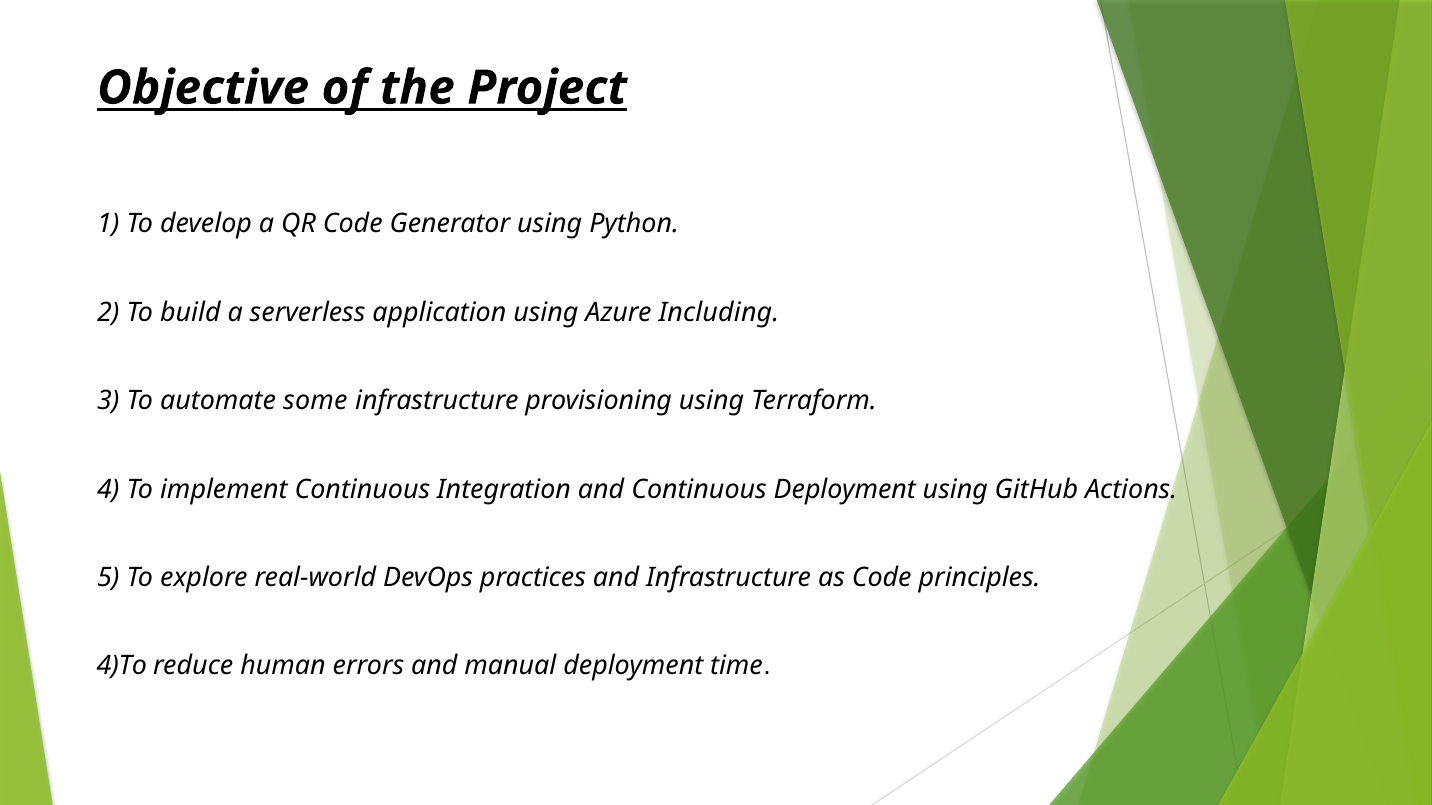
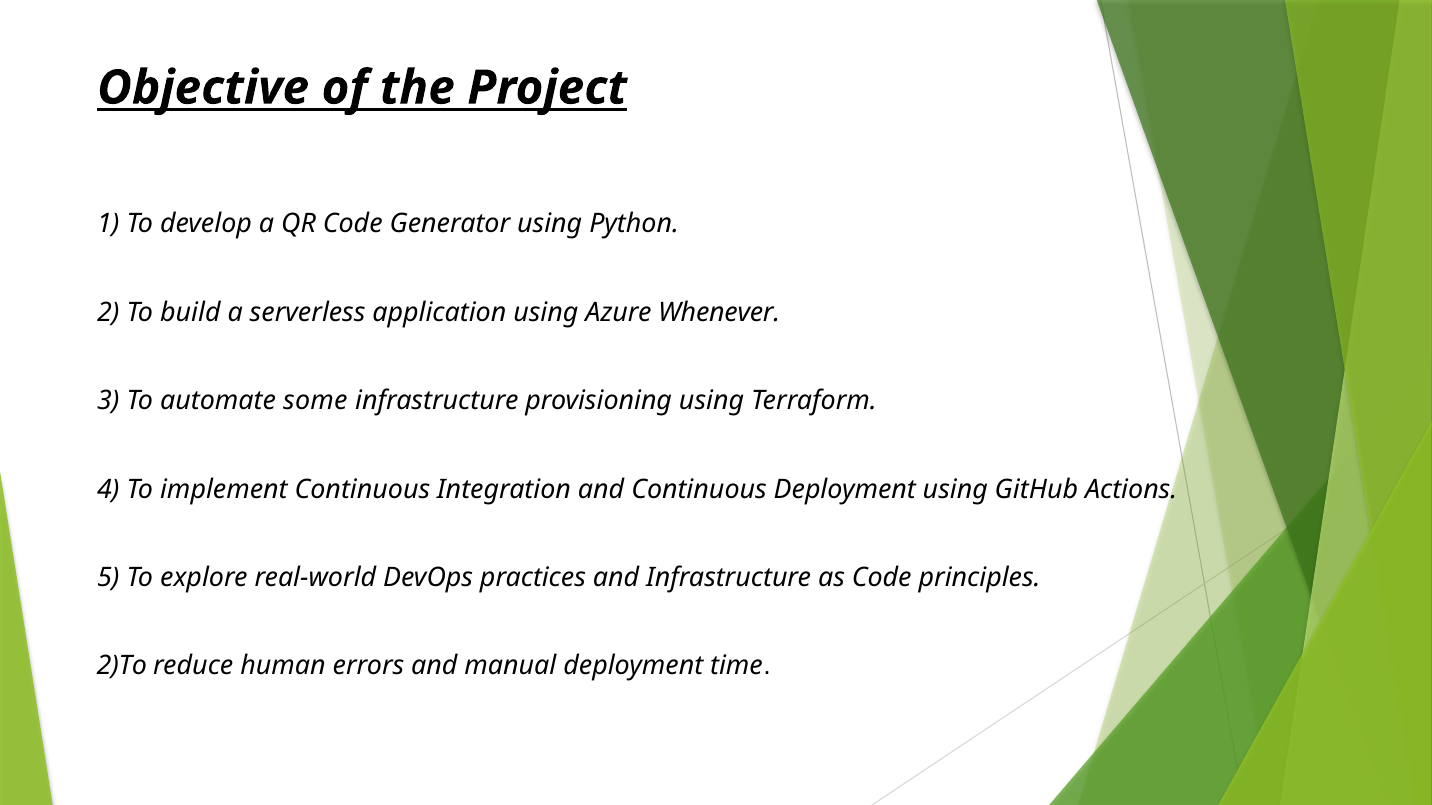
Including: Including -> Whenever (719, 313)
4)To: 4)To -> 2)To (122, 666)
